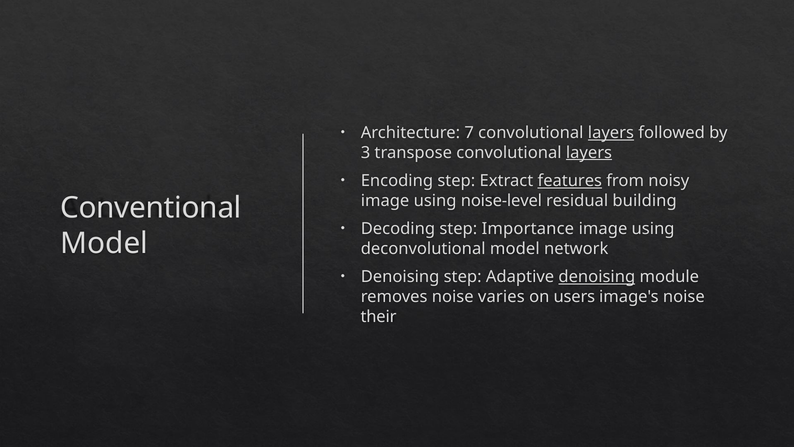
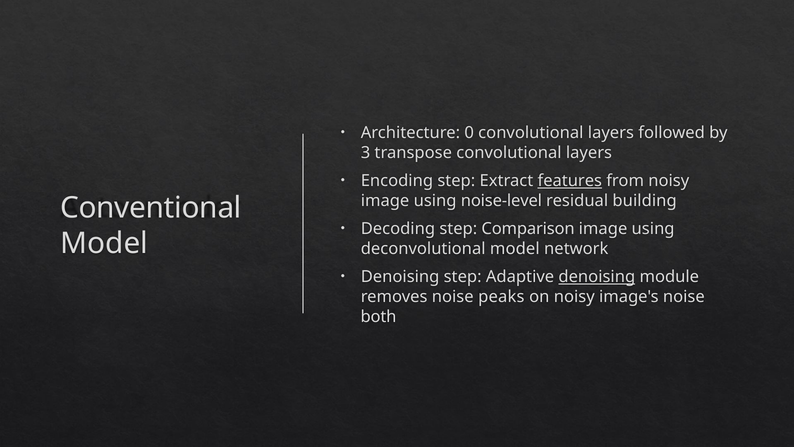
7: 7 -> 0 (469, 133)
layers underline: present -> none (611, 133)
layers underline: present -> none (589, 152)
Importance: Importance -> Comparison (528, 229)
varies: varies -> peaks (501, 297)
on users: users -> noisy (574, 297)
their: their -> both (378, 316)
